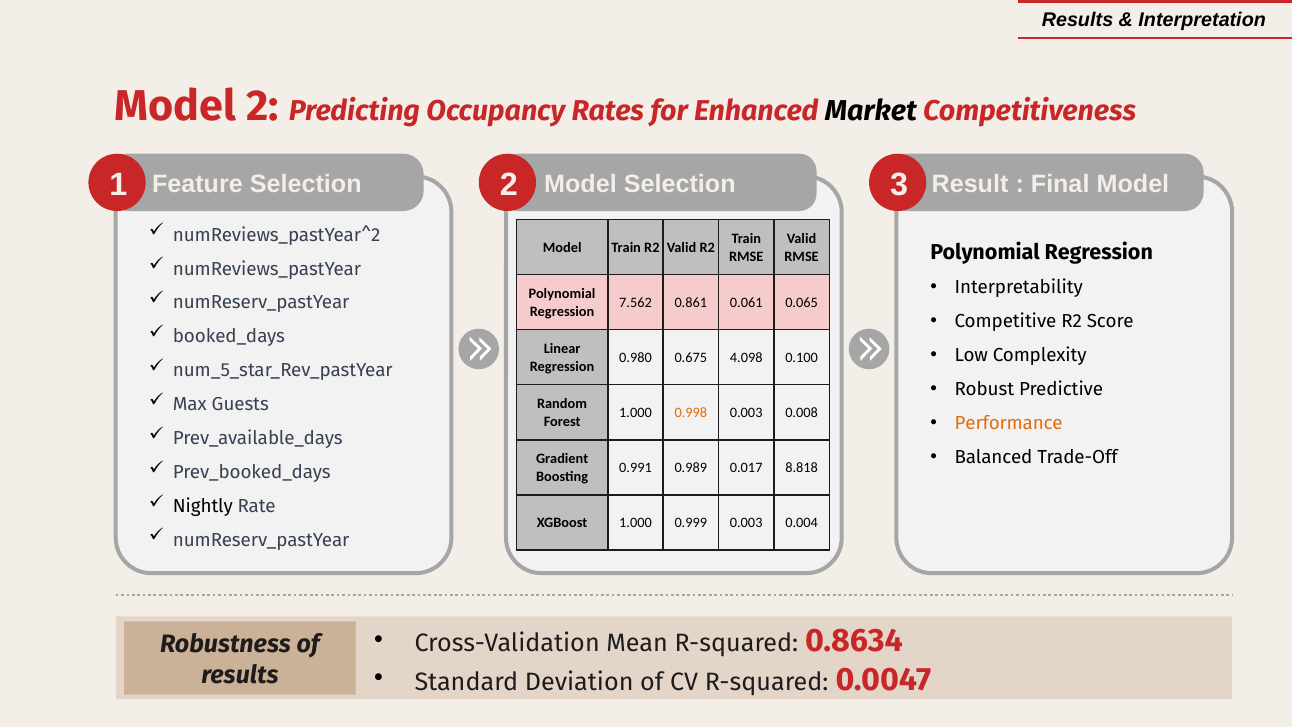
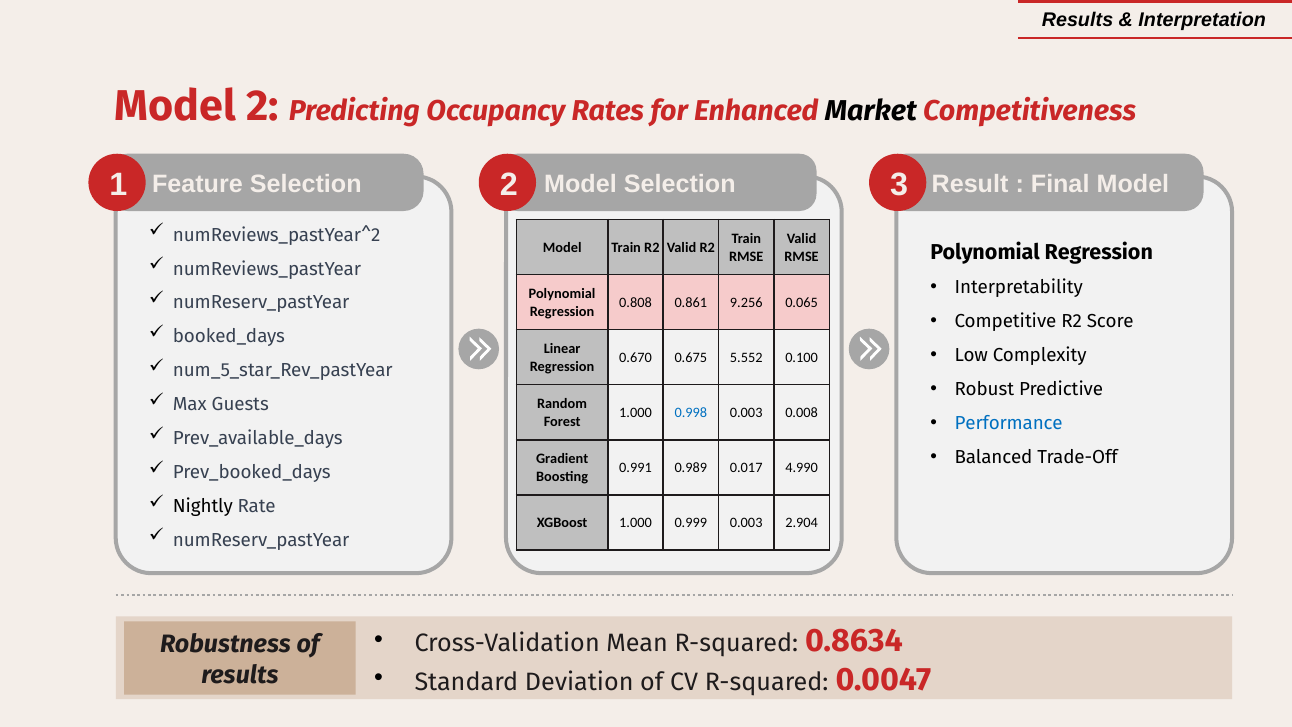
7.562: 7.562 -> 0.808 (636, 303)
0.061: 0.061 -> 9.256 (746, 303)
0.980: 0.980 -> 0.670 (636, 358)
4.098: 4.098 -> 5.552 (746, 358)
0.998 colour: orange -> blue (691, 413)
Performance colour: orange -> blue (1009, 423)
8.818: 8.818 -> 4.990 (802, 468)
0.004: 0.004 -> 2.904 (802, 523)
